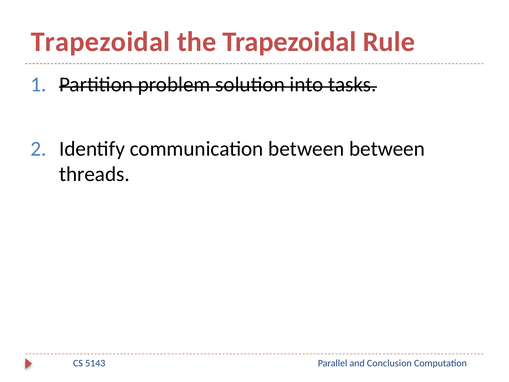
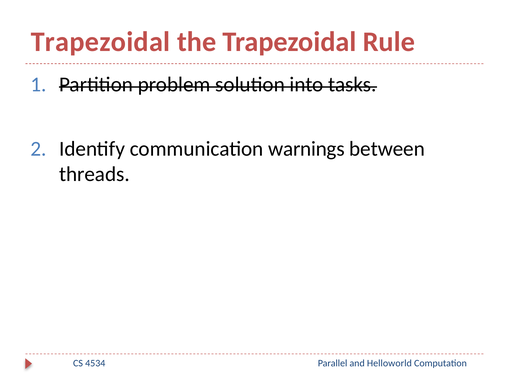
communication between: between -> warnings (306, 149)
5143: 5143 -> 4534 (95, 363)
Conclusion: Conclusion -> Helloworld (389, 363)
